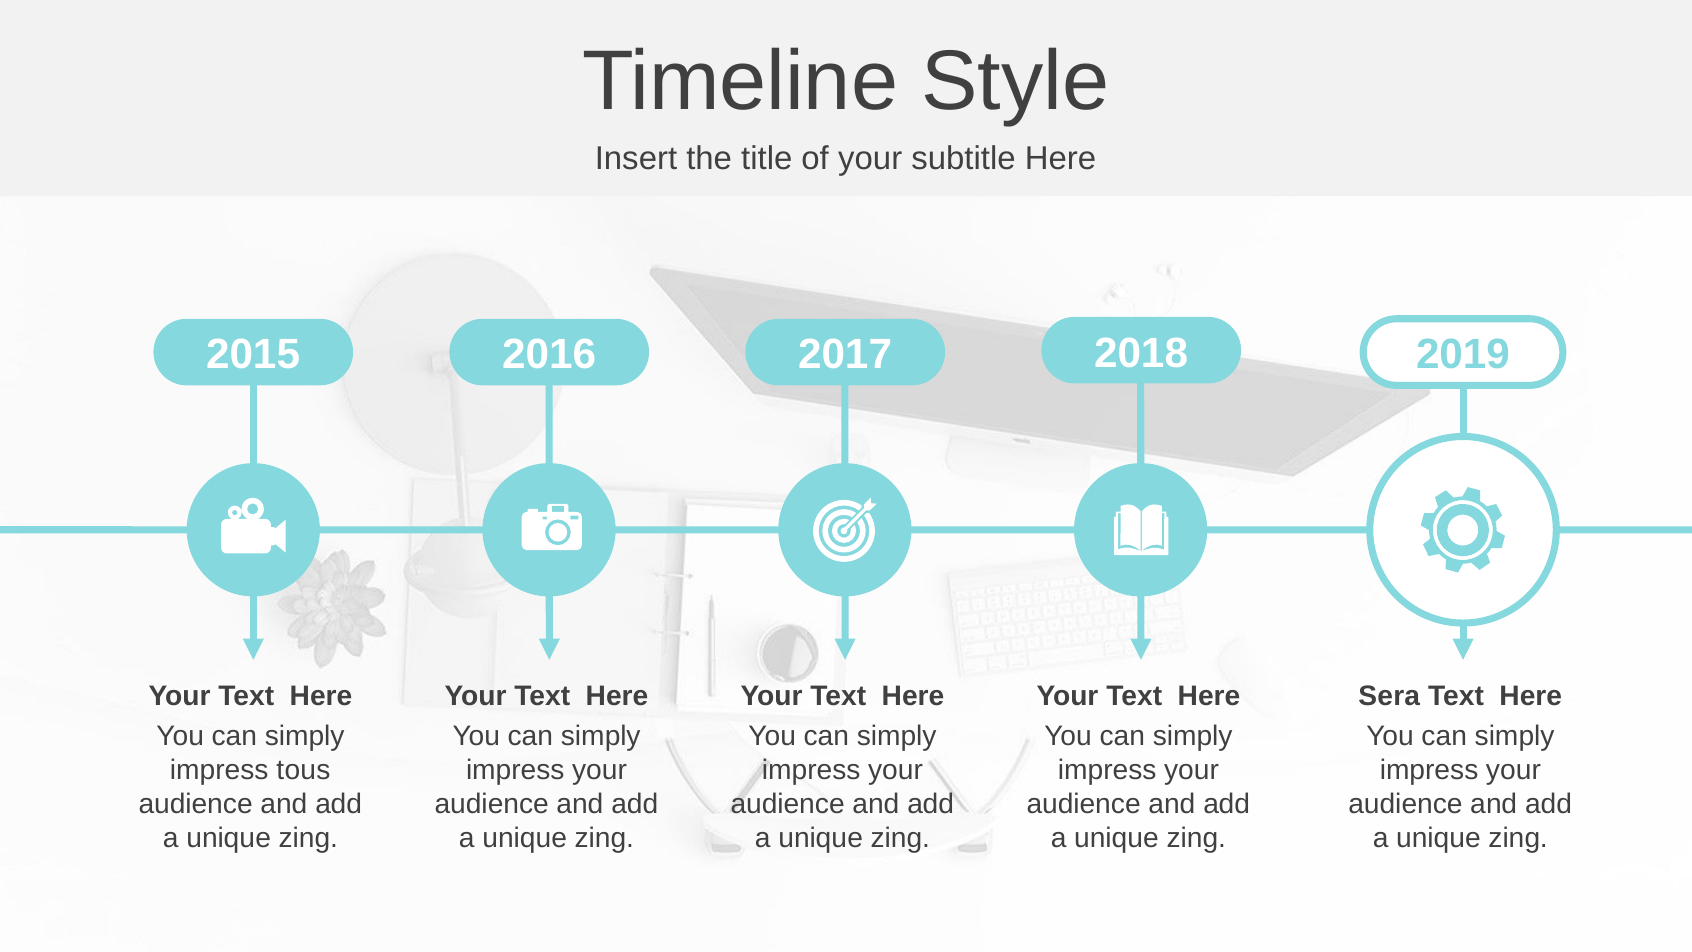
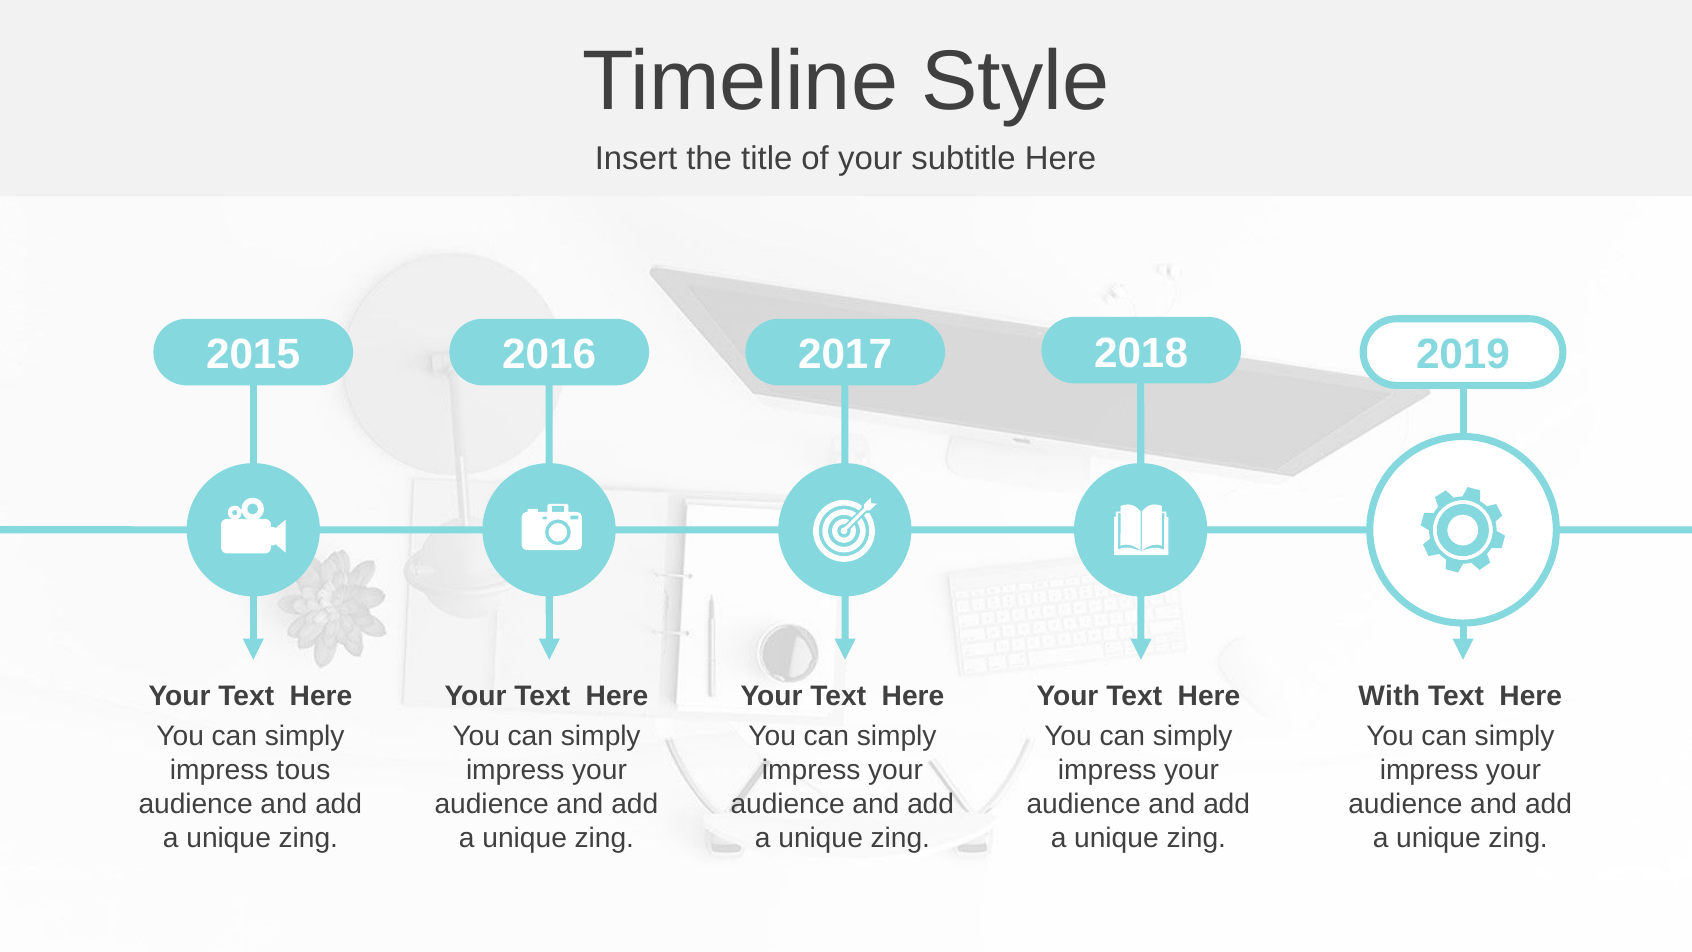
Sera: Sera -> With (1389, 696)
